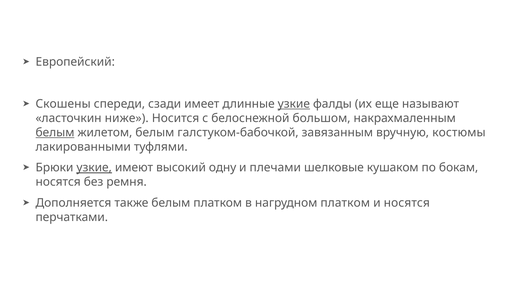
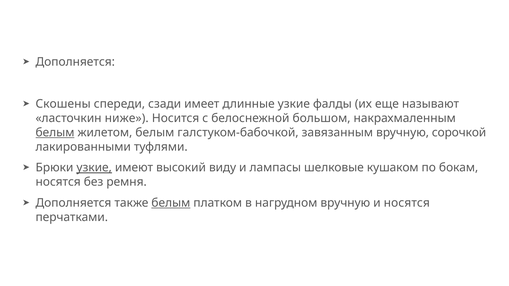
Европейский: Европейский -> Дополняется (75, 62)
узкие underline: present -> none (294, 104)
костюмы: костюмы -> сорочкой (459, 133)
одну: одну -> виду (223, 168)
плечами: плечами -> лампасы (275, 168)
белым underline: none -> present (171, 203)
нагрудном платком: платком -> вручную (345, 203)
